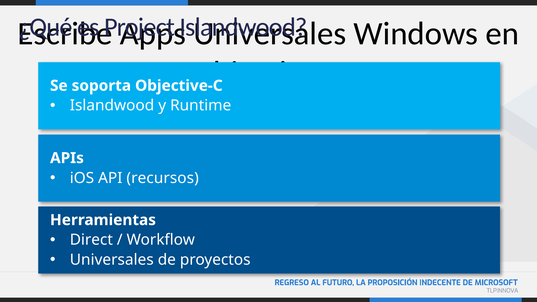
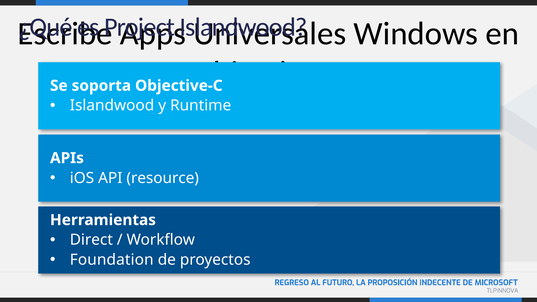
recursos: recursos -> resource (163, 178)
Universales: Universales -> Foundation (112, 260)
